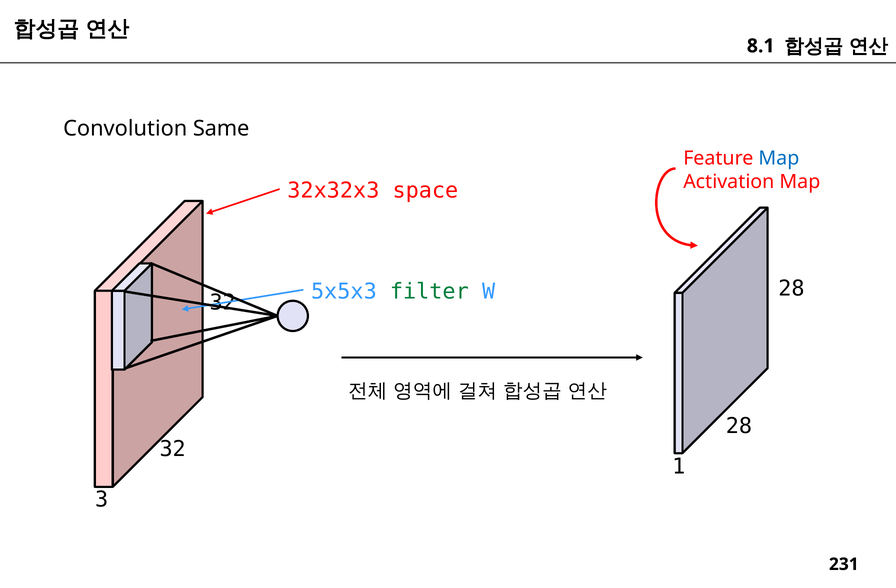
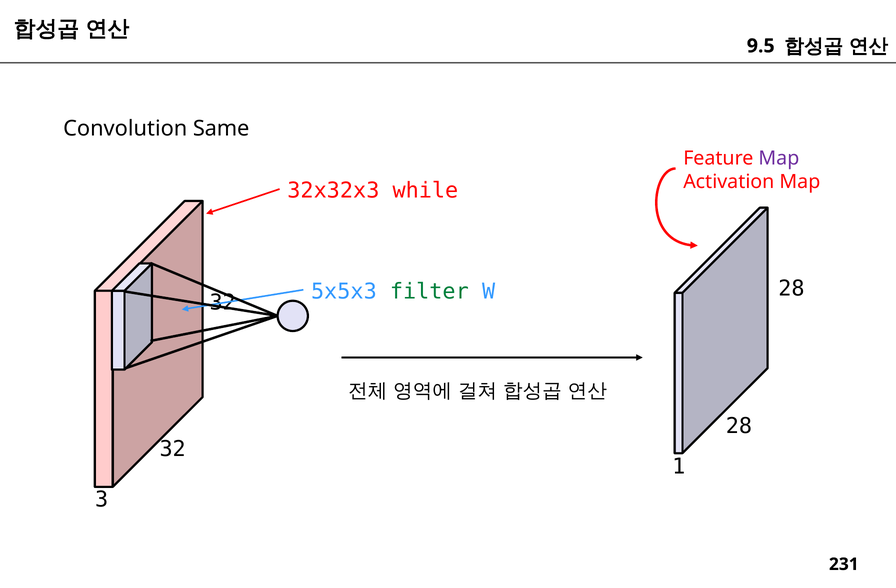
8.1: 8.1 -> 9.5 (761, 46)
Map colour: blue -> purple (779, 158)
space: space -> while (425, 191)
